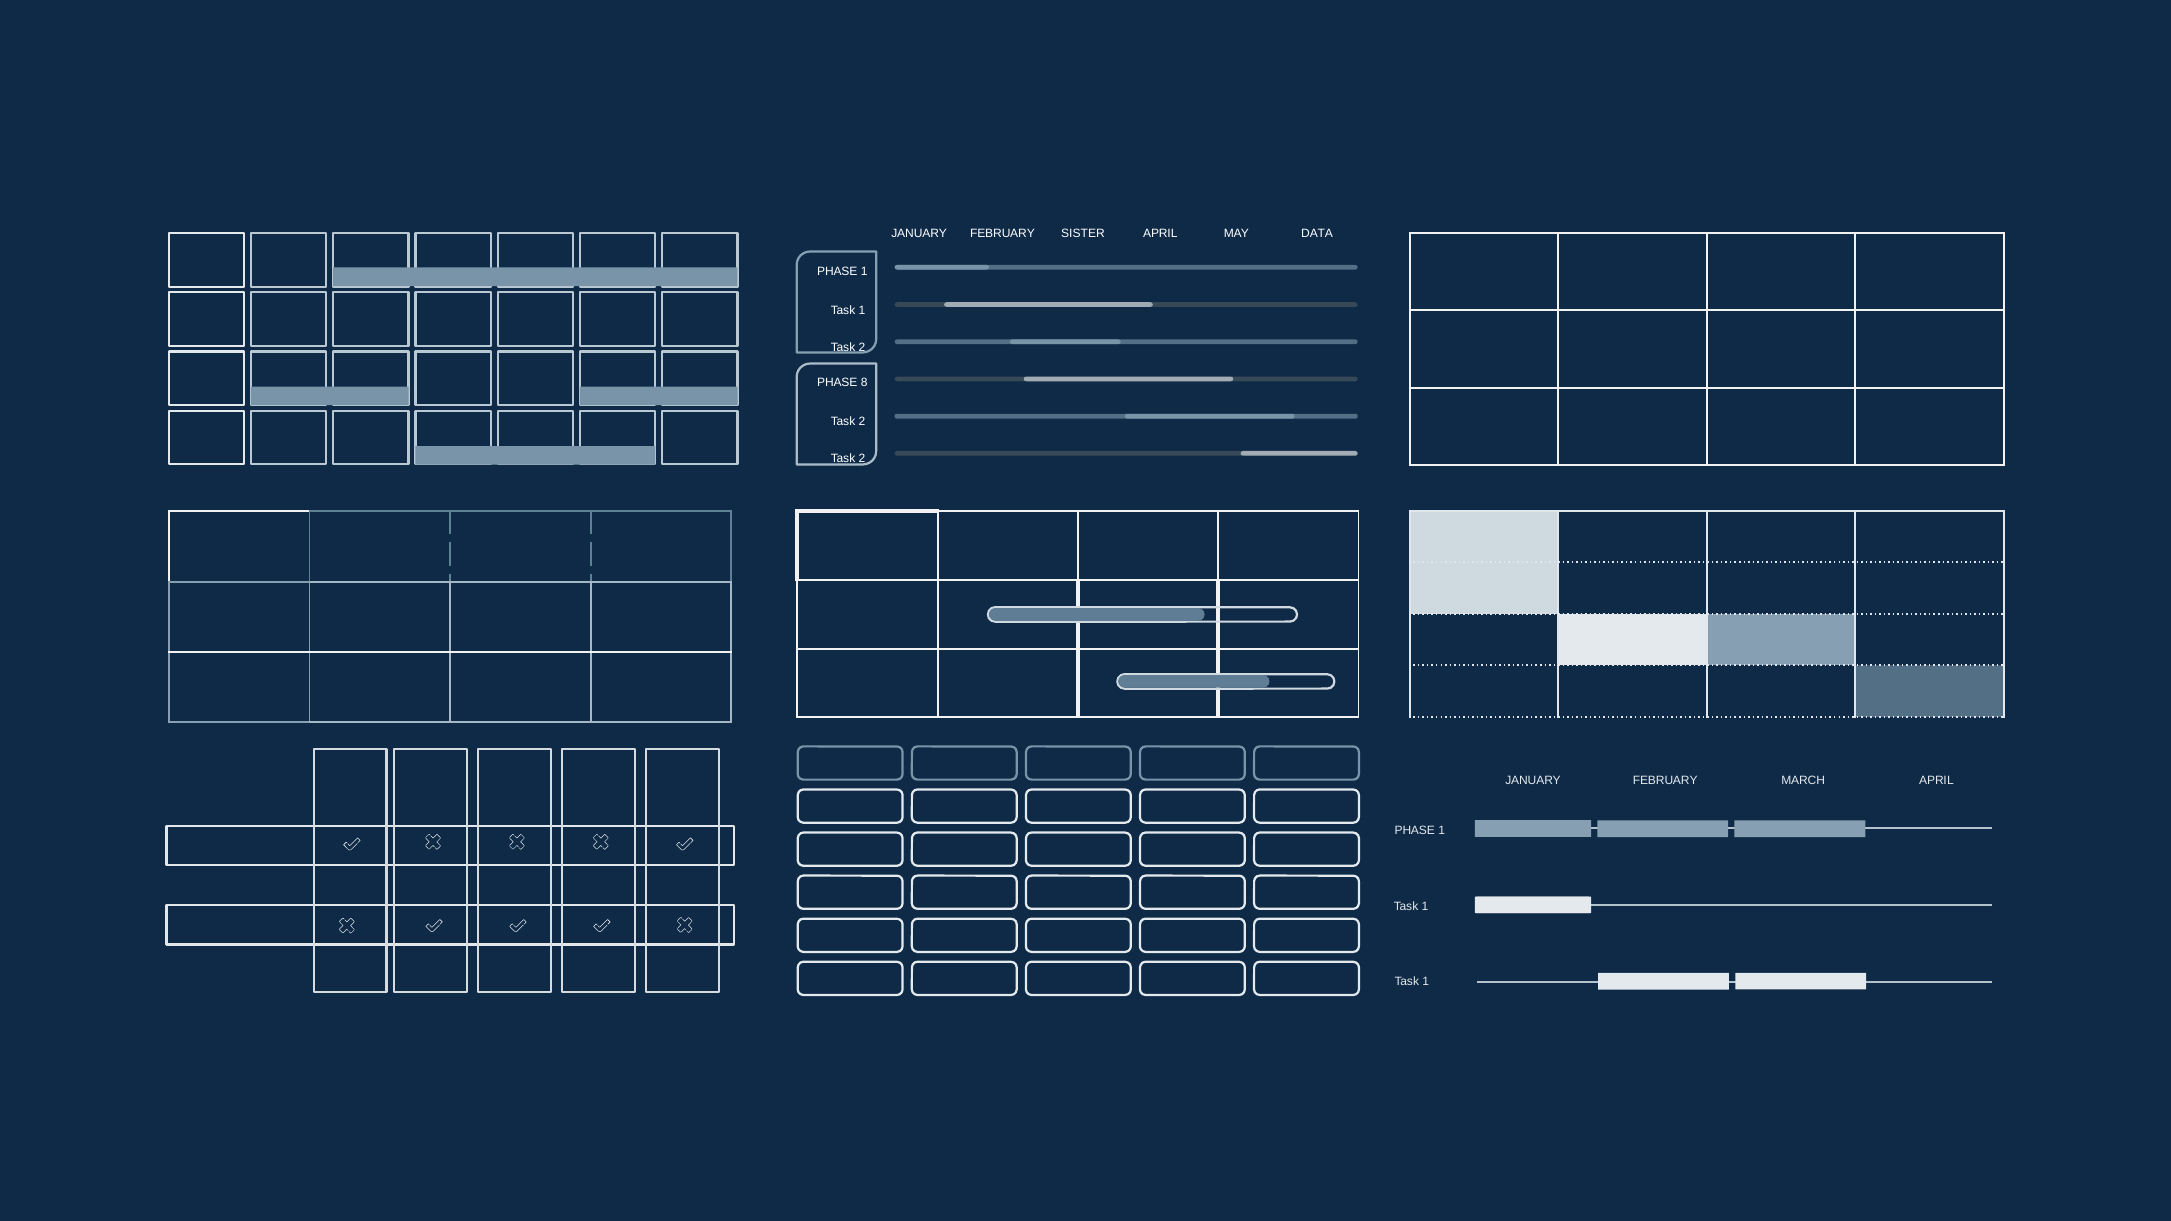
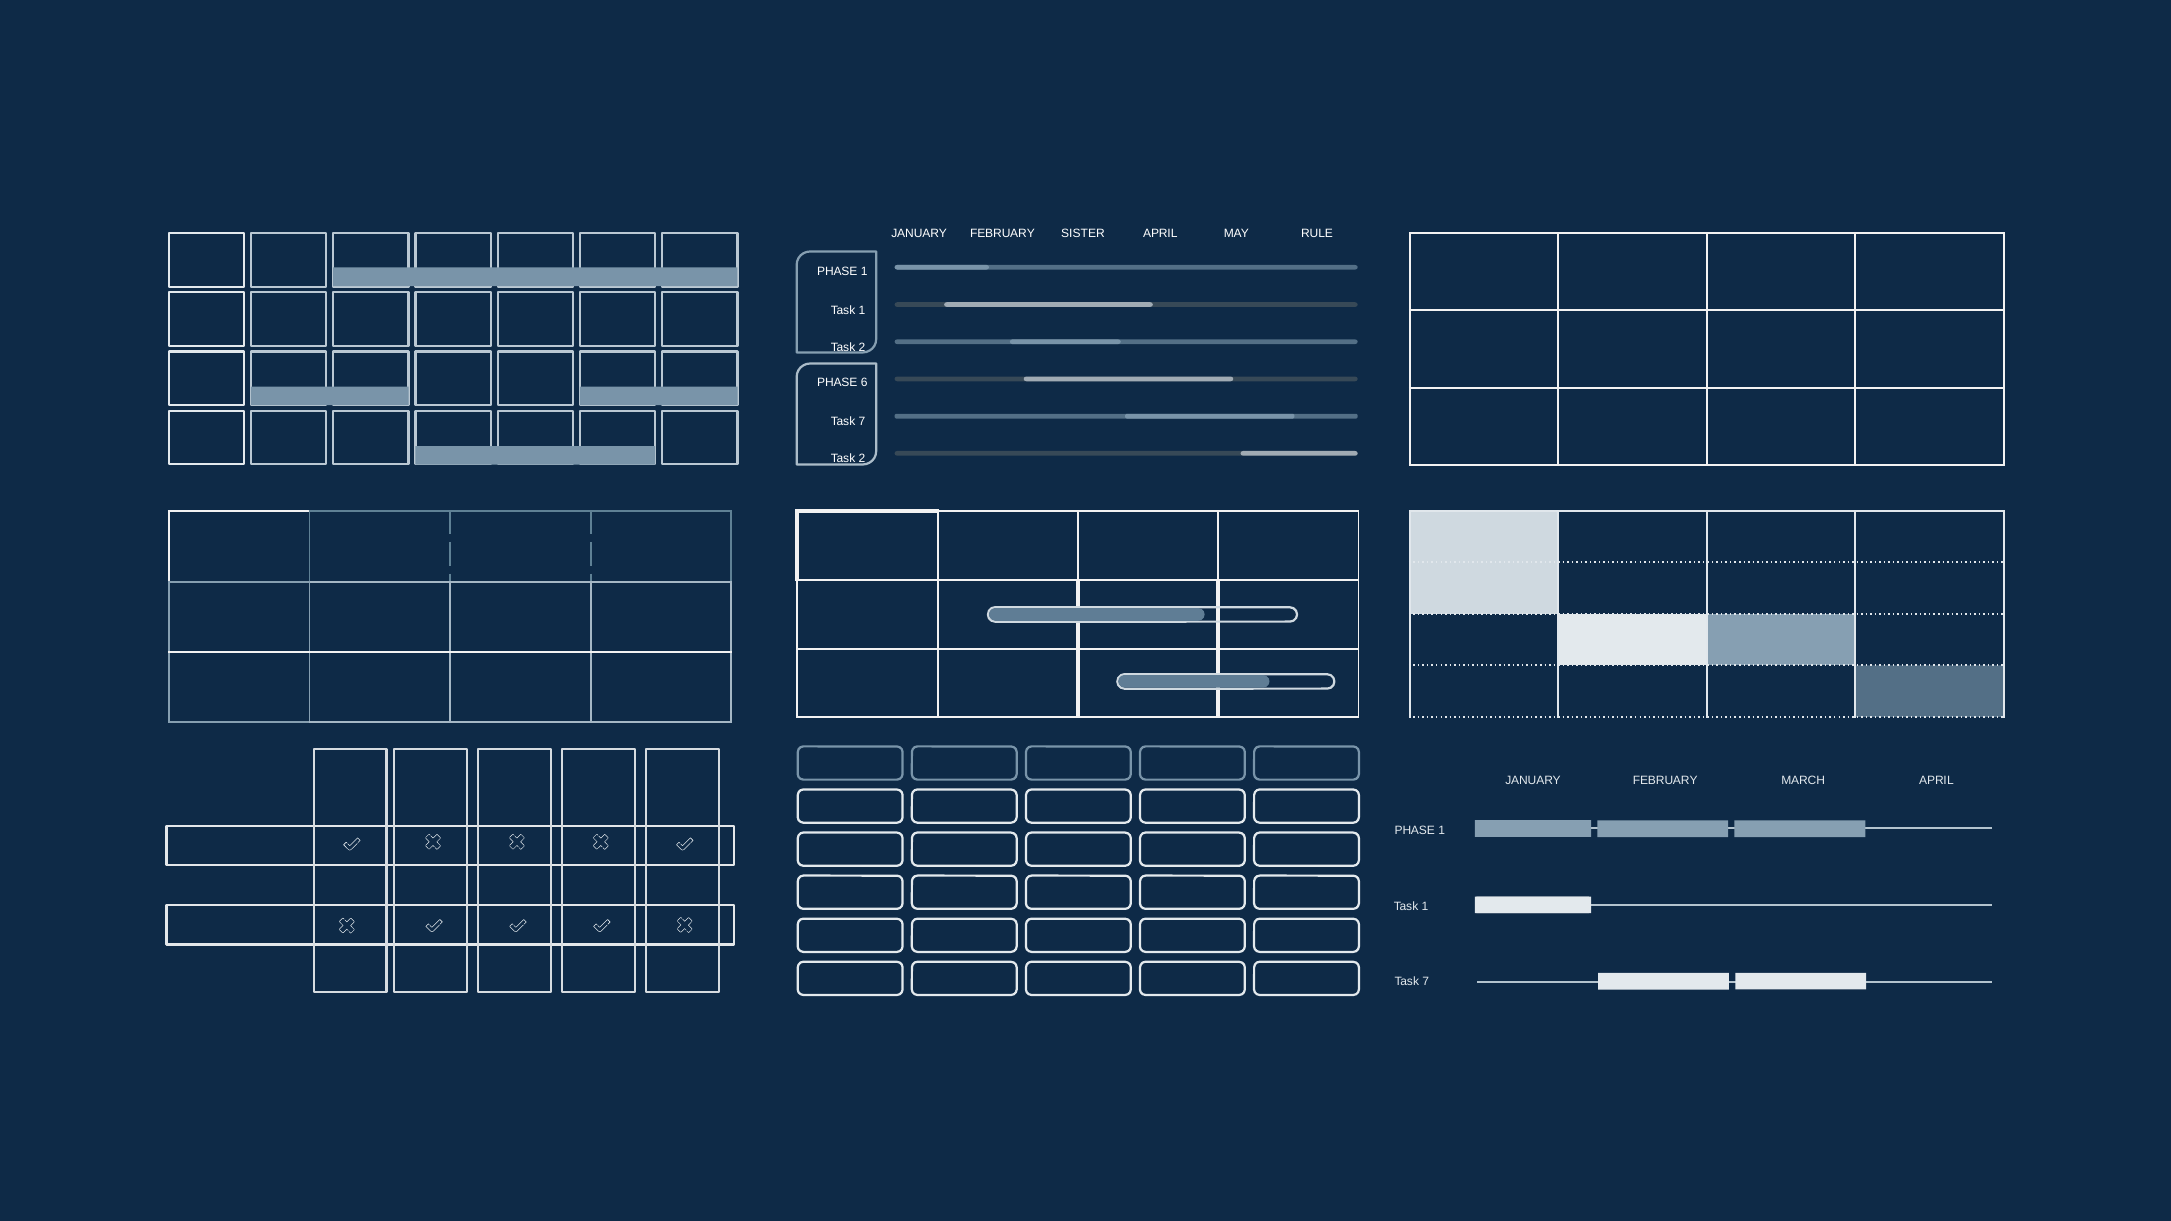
DATA: DATA -> RULE (1317, 234)
8: 8 -> 6 (864, 382)
2: 2 -> 7 (862, 422)
1: 1 -> 7 (1426, 982)
